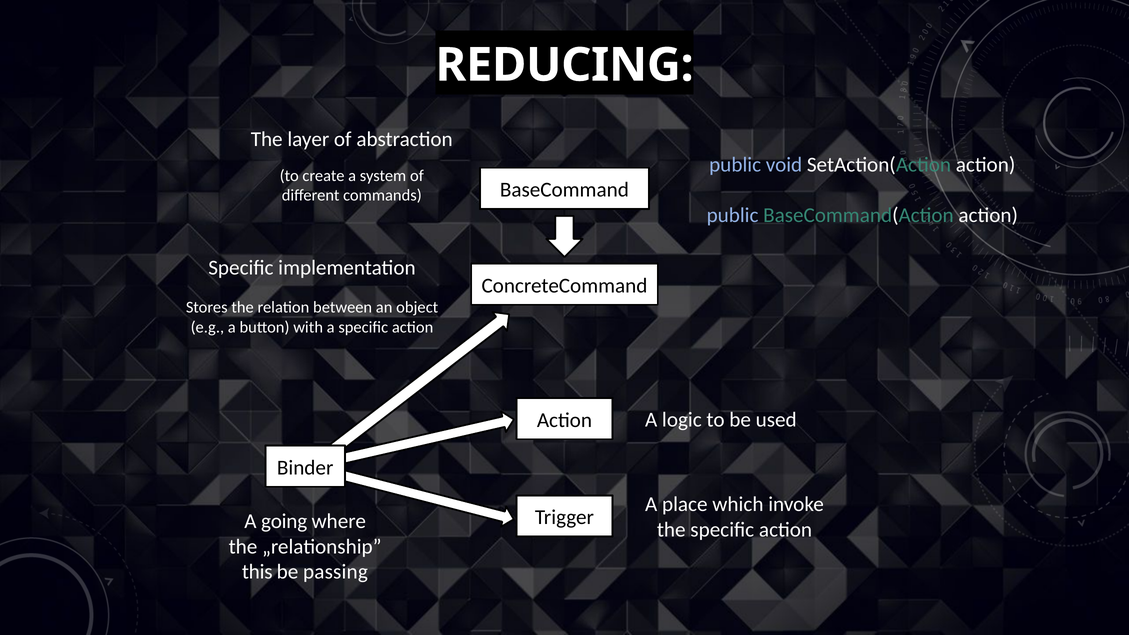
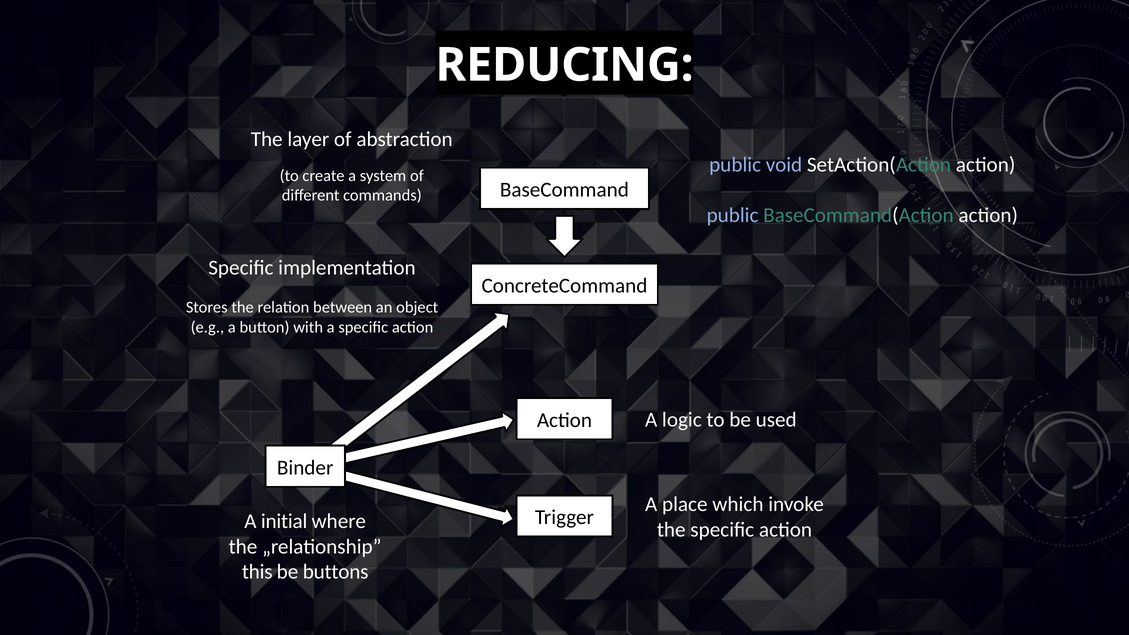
going: going -> initial (284, 521)
passing: passing -> buttons (336, 572)
